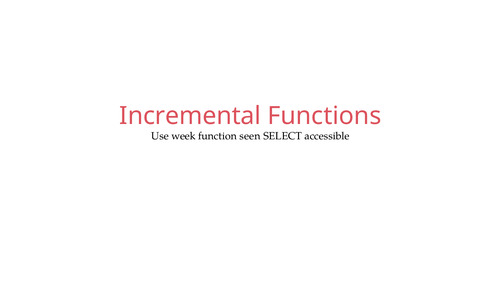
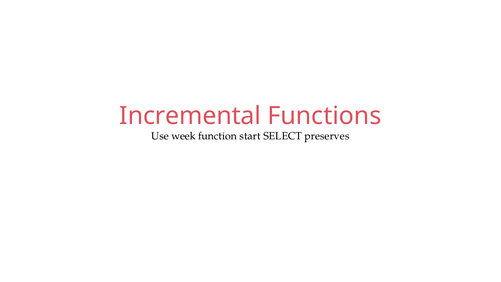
seen: seen -> start (250, 136)
accessible: accessible -> preserves (327, 136)
